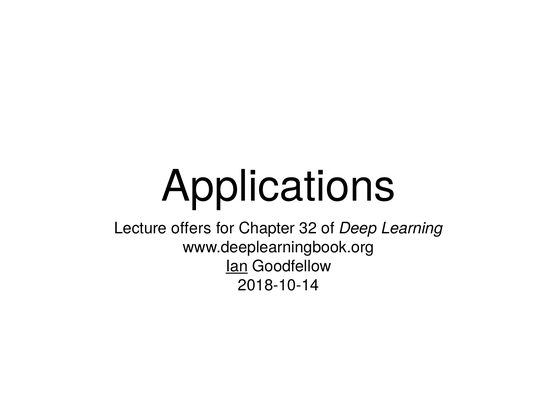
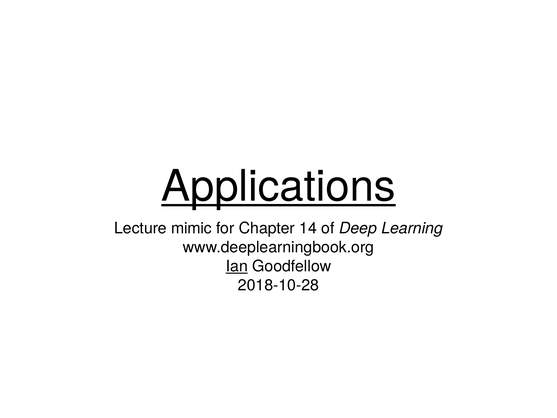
Applications underline: none -> present (278, 186)
offers: offers -> mimic (191, 228)
32: 32 -> 14 (308, 228)
2018-10-14: 2018-10-14 -> 2018-10-28 (278, 285)
